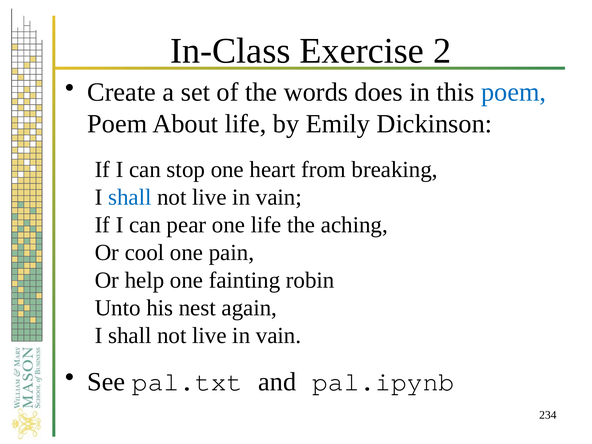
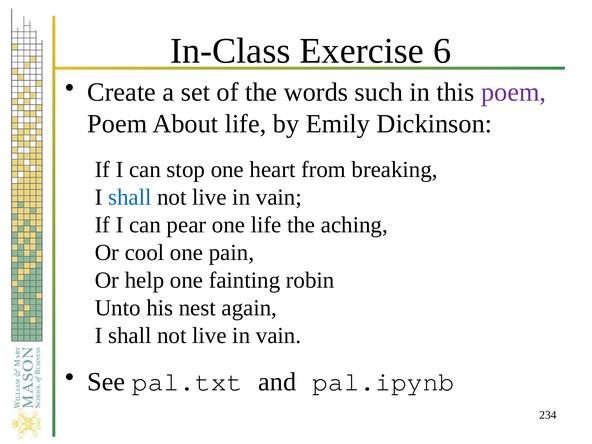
2: 2 -> 6 (442, 51)
does: does -> such (379, 92)
poem colour: blue -> purple (514, 92)
